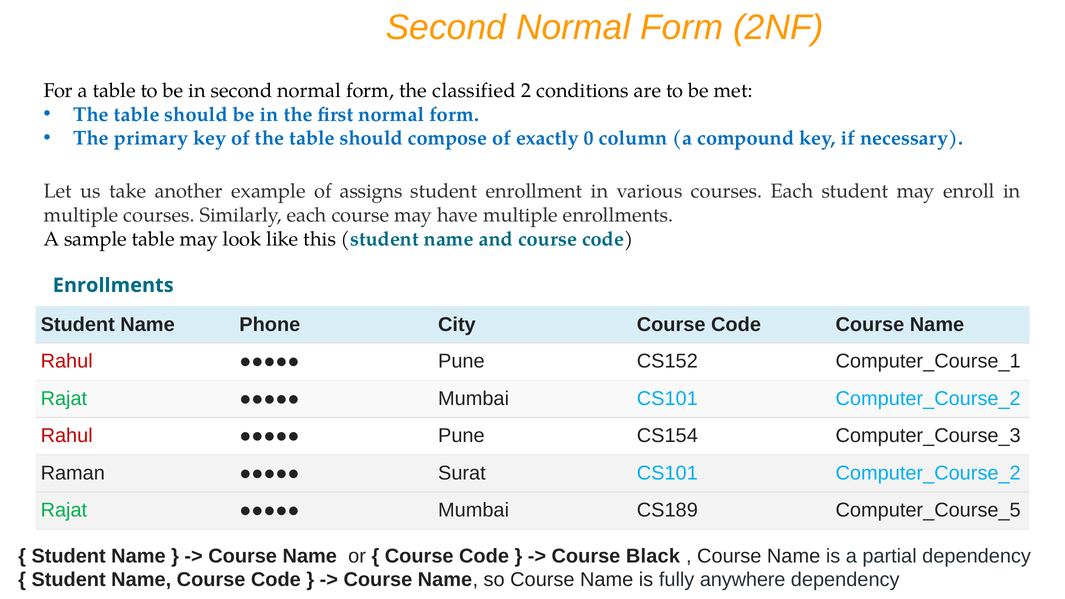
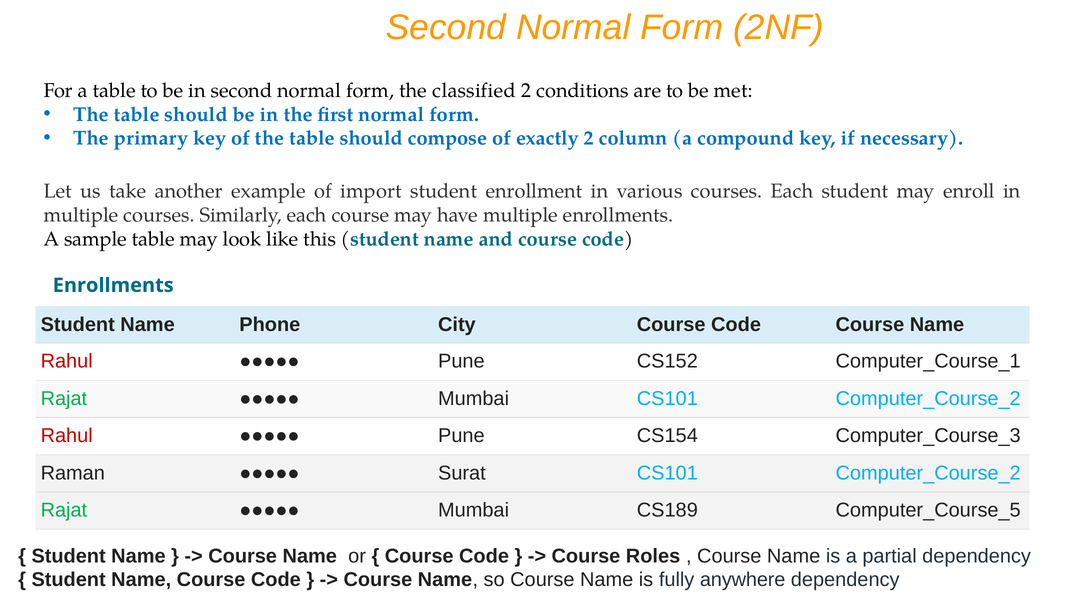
exactly 0: 0 -> 2 (589, 138)
assigns: assigns -> import (371, 191)
Black: Black -> Roles (653, 556)
